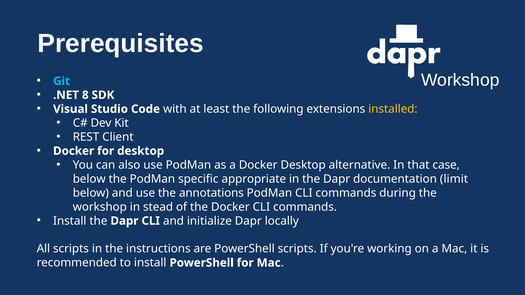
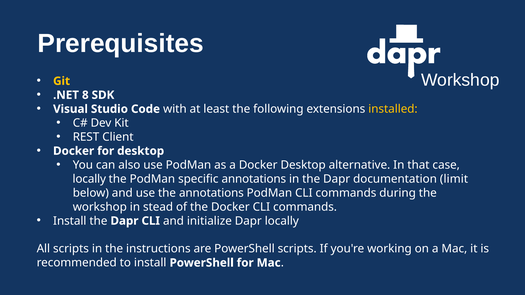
Git colour: light blue -> yellow (62, 81)
below: below -> locally (89, 179)
specific appropriate: appropriate -> annotations (254, 179)
